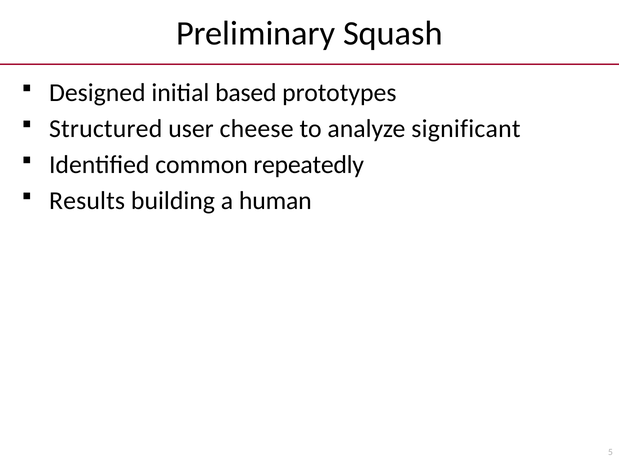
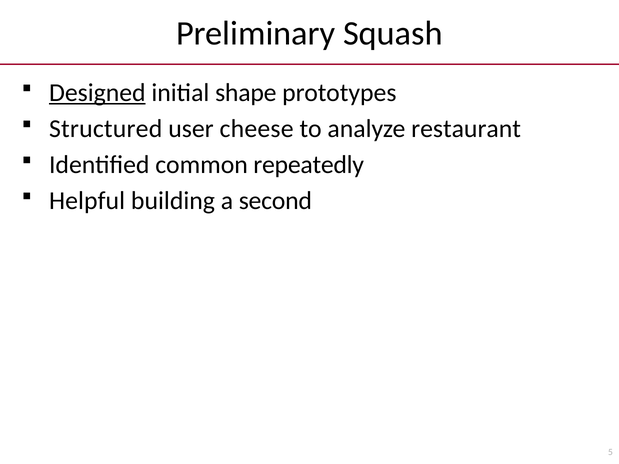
Designed underline: none -> present (97, 93)
based: based -> shape (246, 93)
significant: significant -> restaurant (466, 129)
Results: Results -> Helpful (87, 201)
human: human -> second (275, 201)
